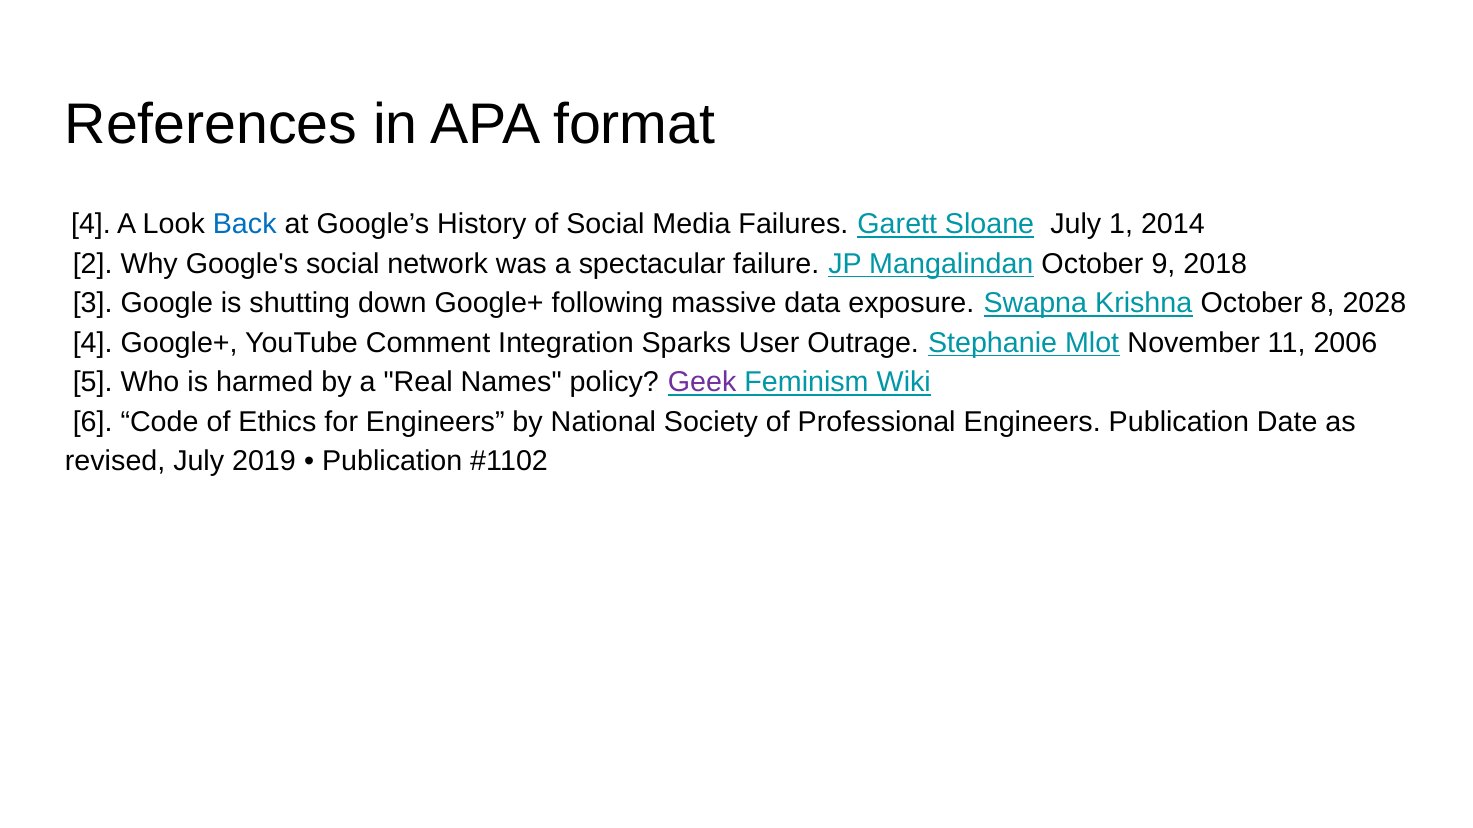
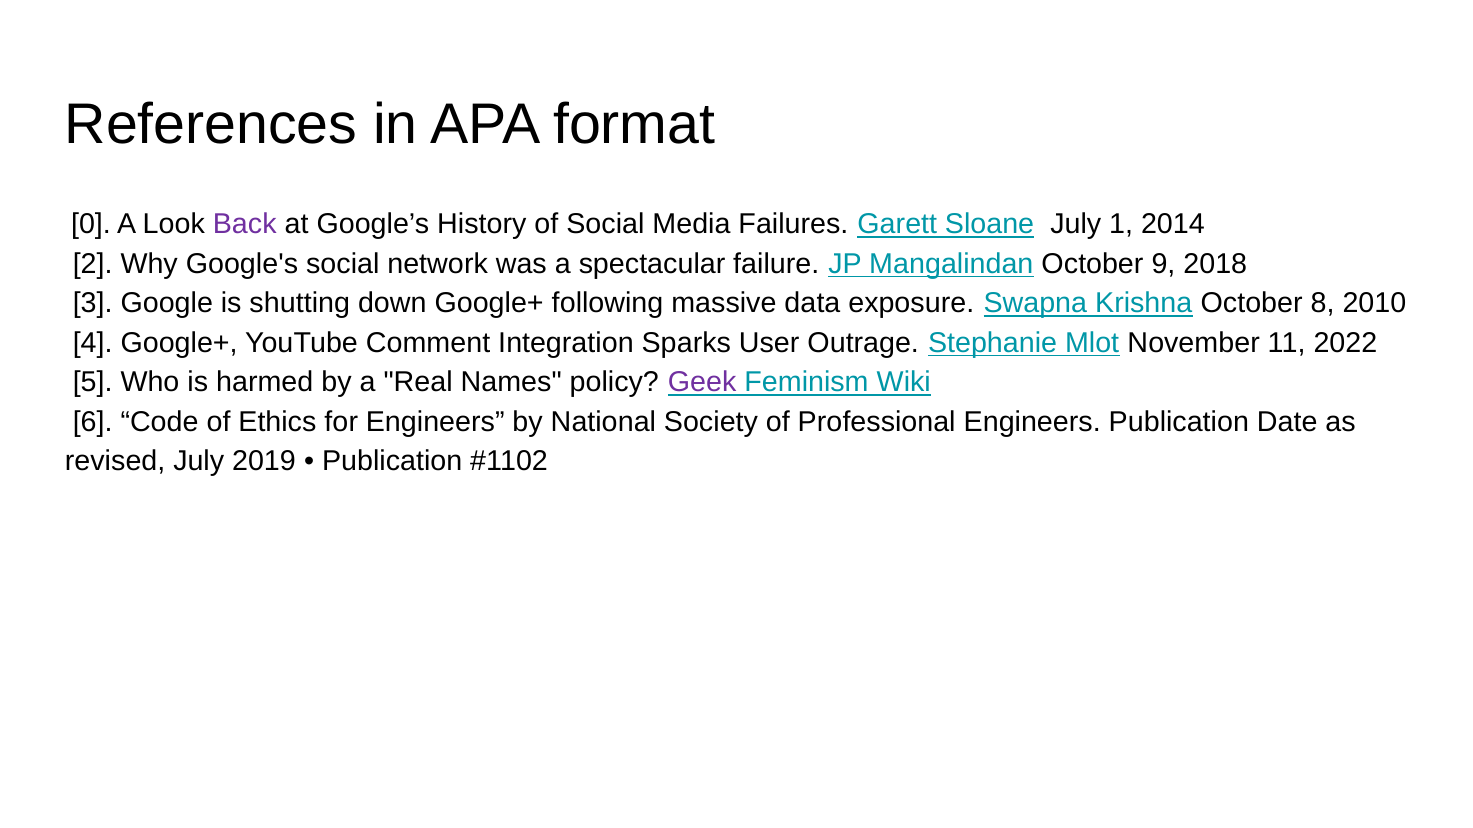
4: 4 -> 0 (91, 225)
Back colour: blue -> purple (245, 225)
2028: 2028 -> 2010 (1374, 304)
2006: 2006 -> 2022 (1345, 343)
